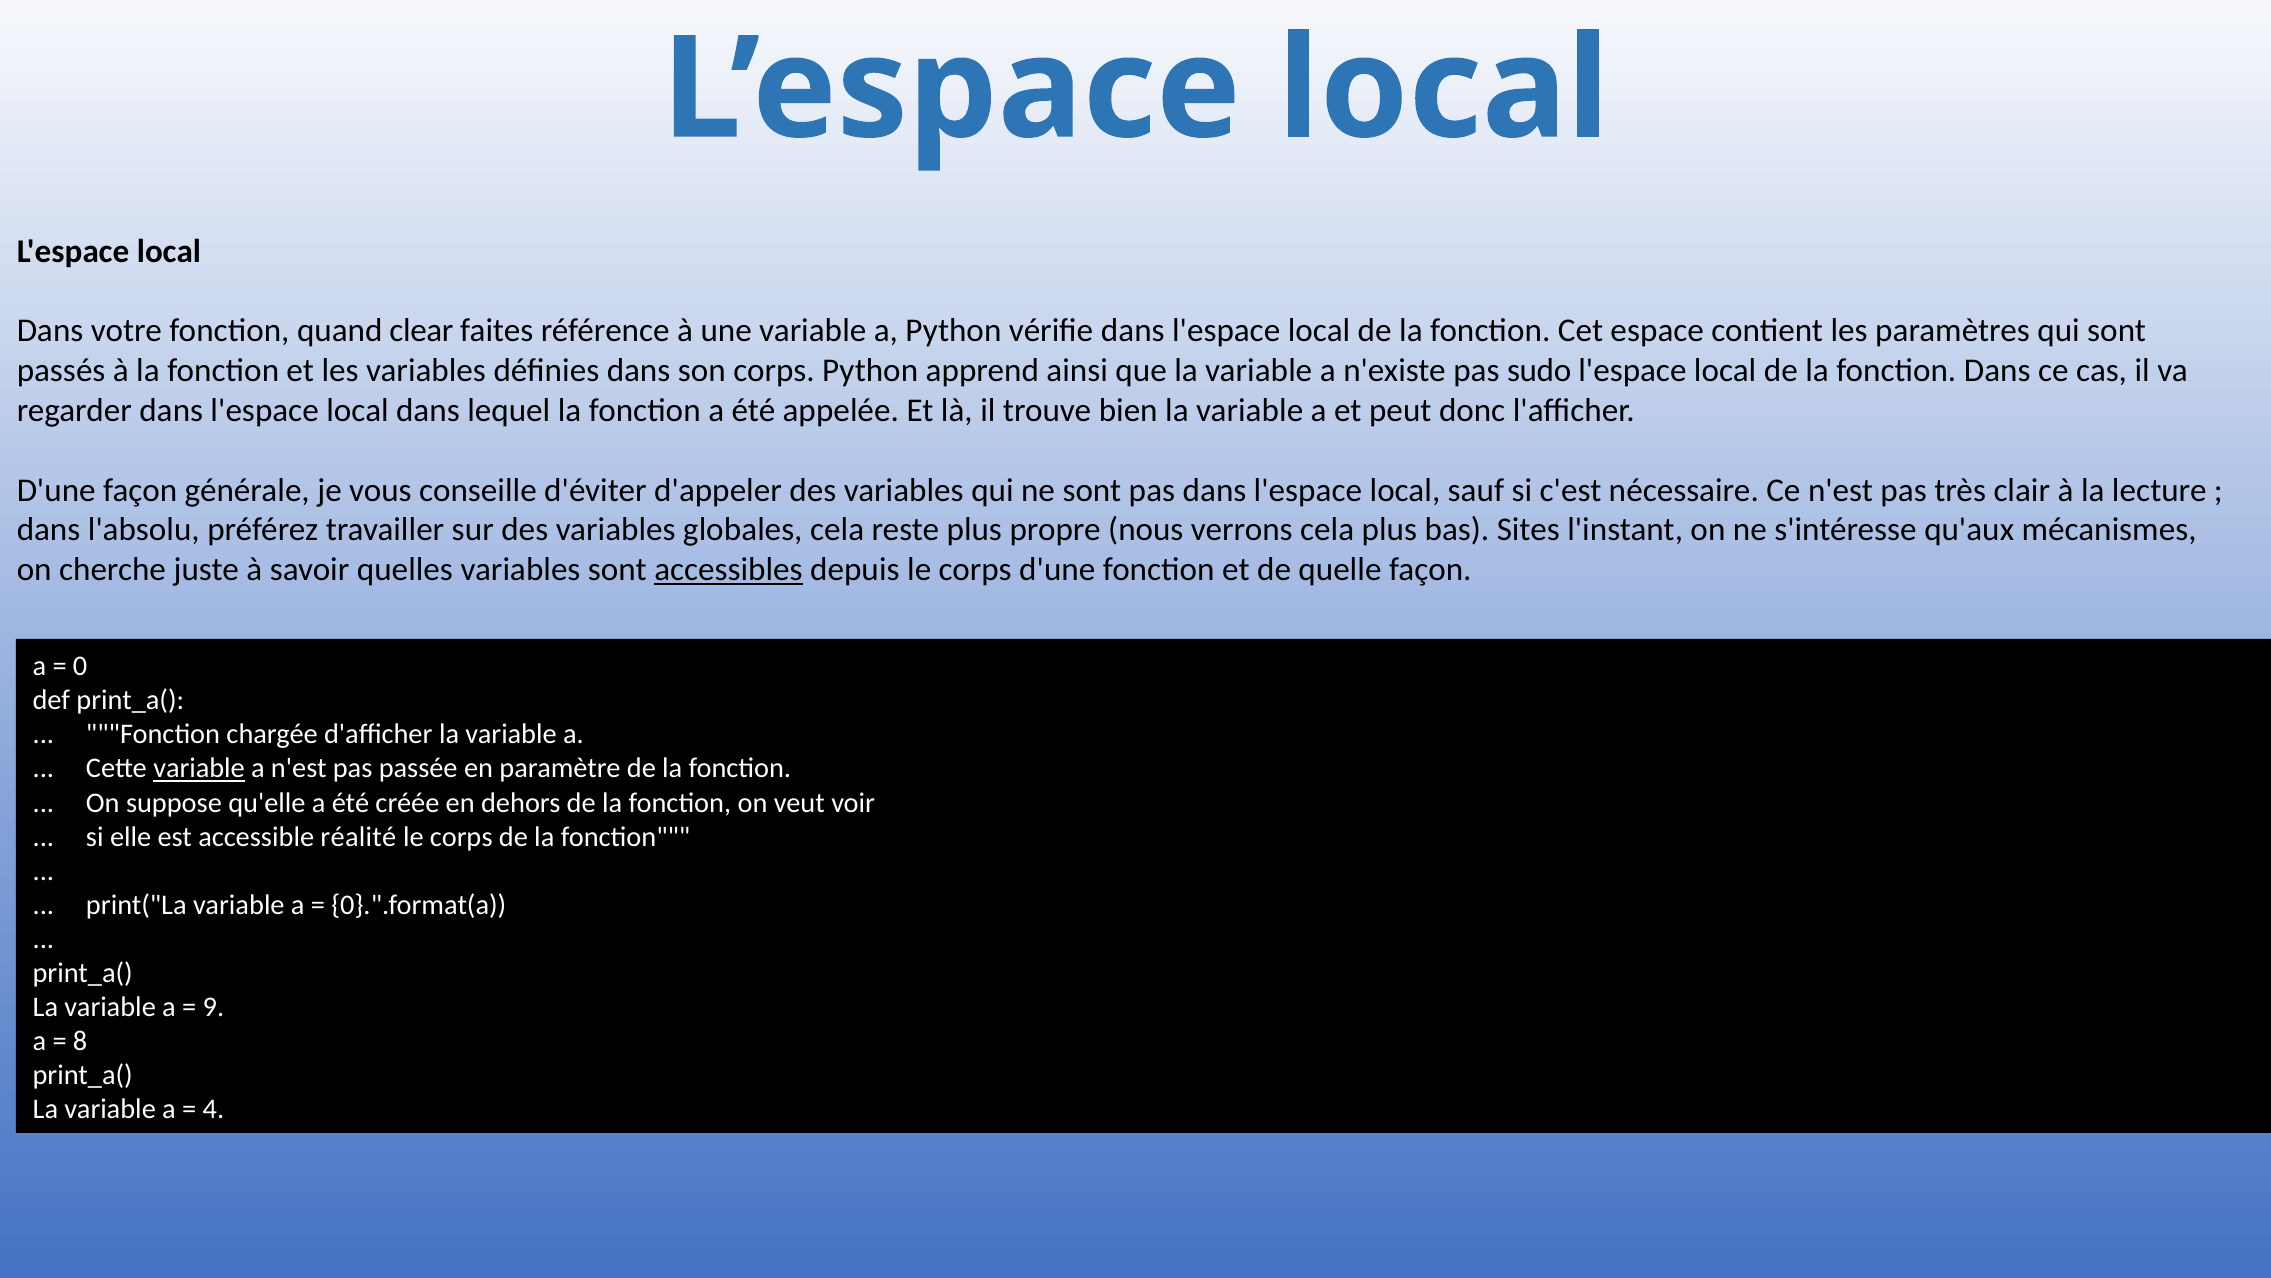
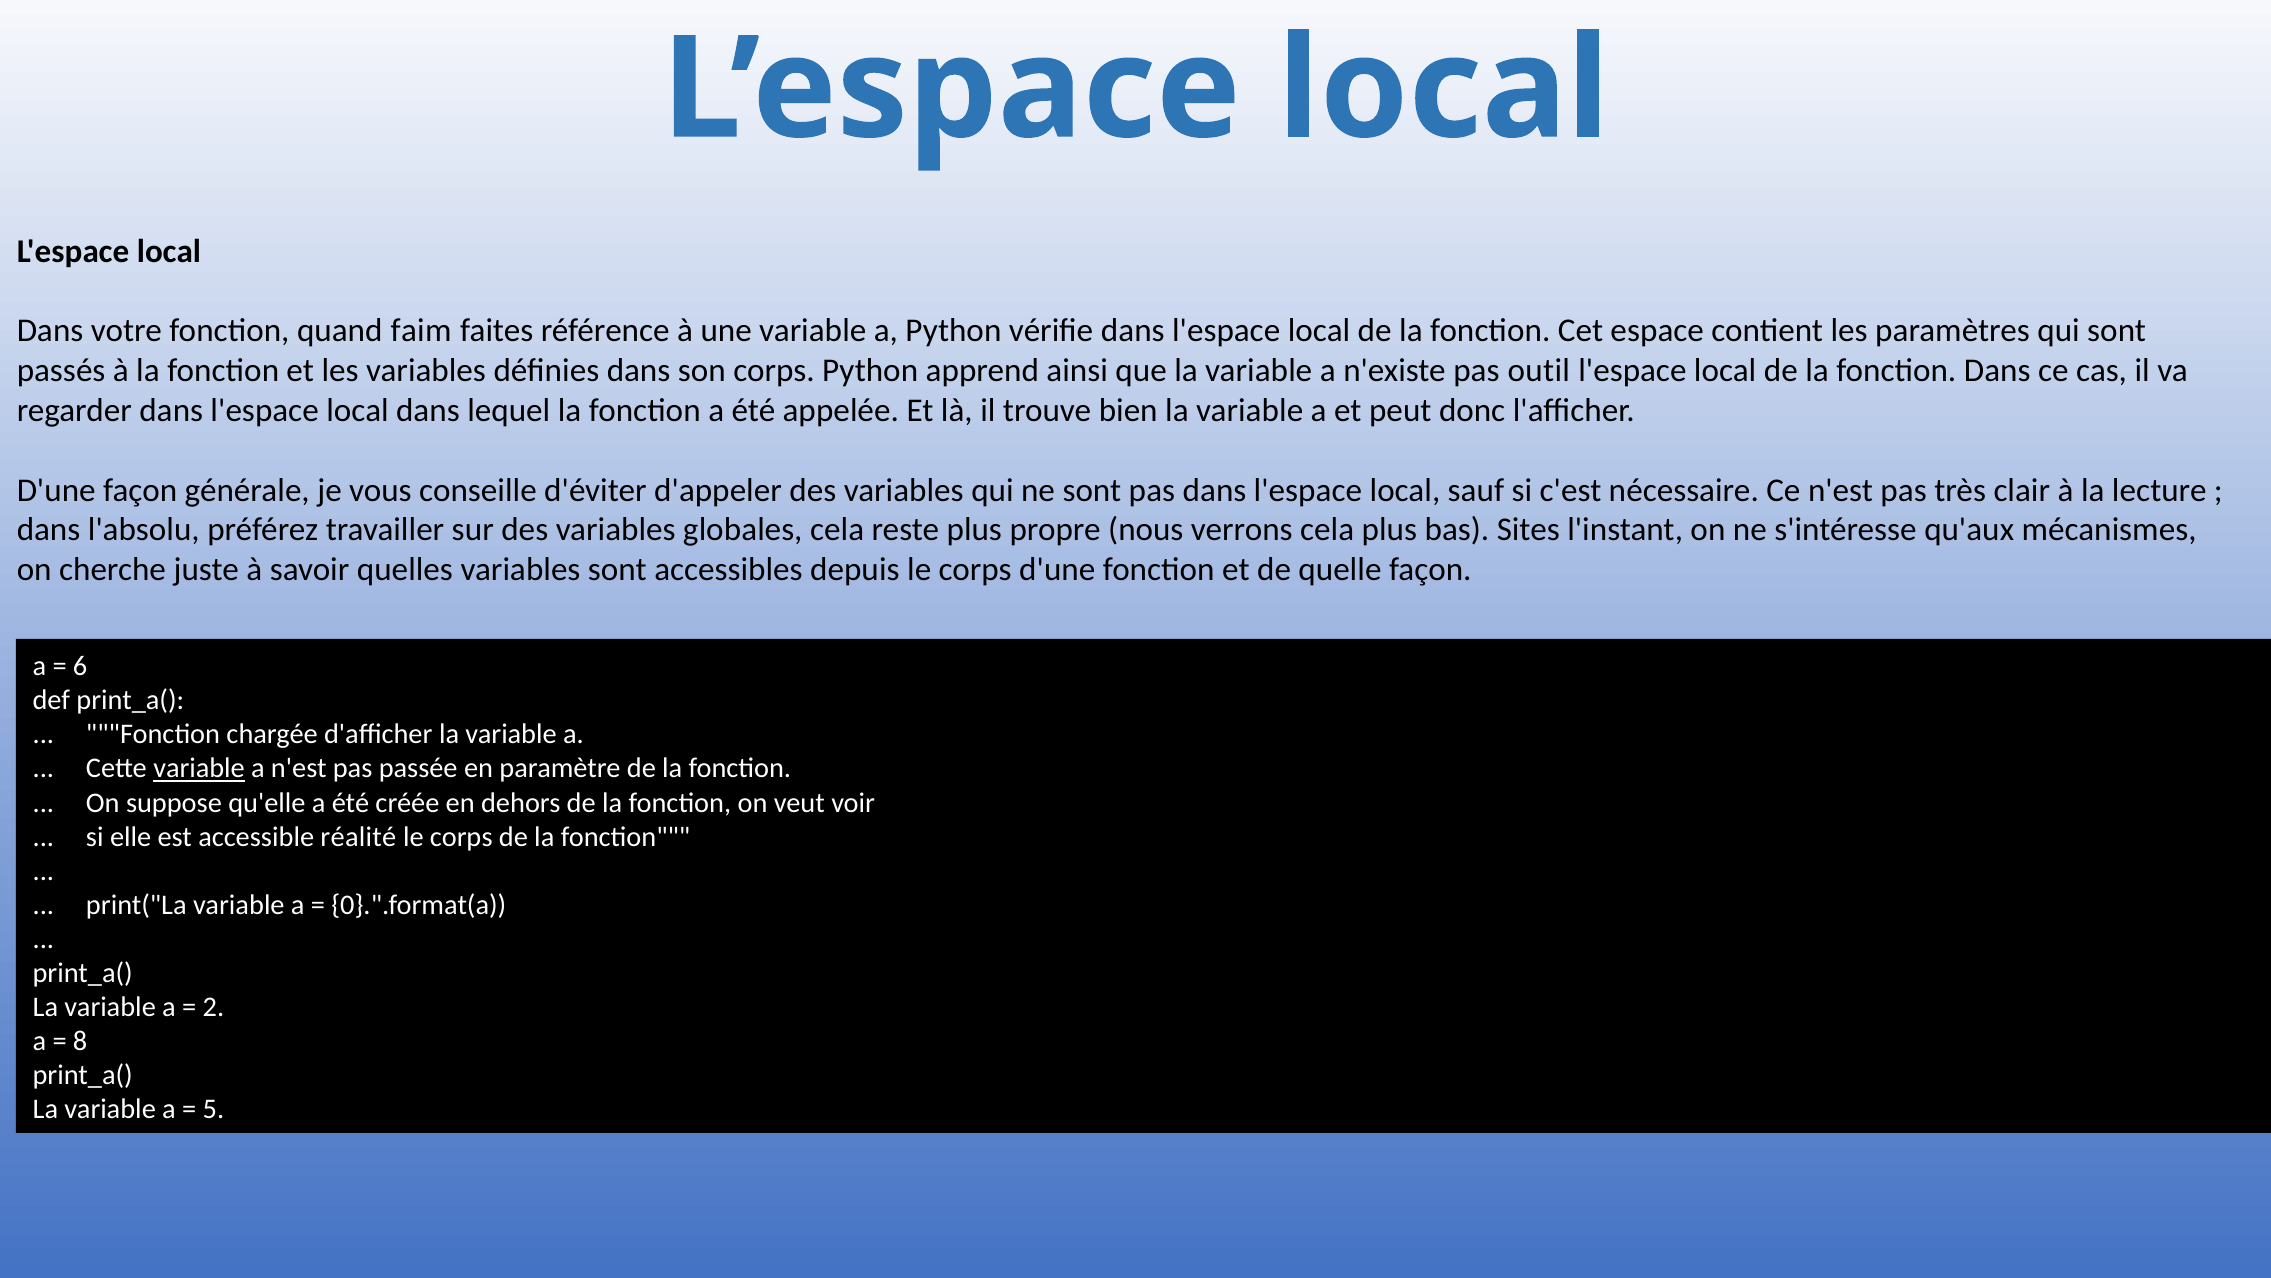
clear: clear -> faim (421, 331)
sudo: sudo -> outil (1539, 371)
accessibles underline: present -> none (728, 569)
0: 0 -> 6 (80, 666)
9: 9 -> 2 (213, 1007)
4: 4 -> 5 (213, 1109)
